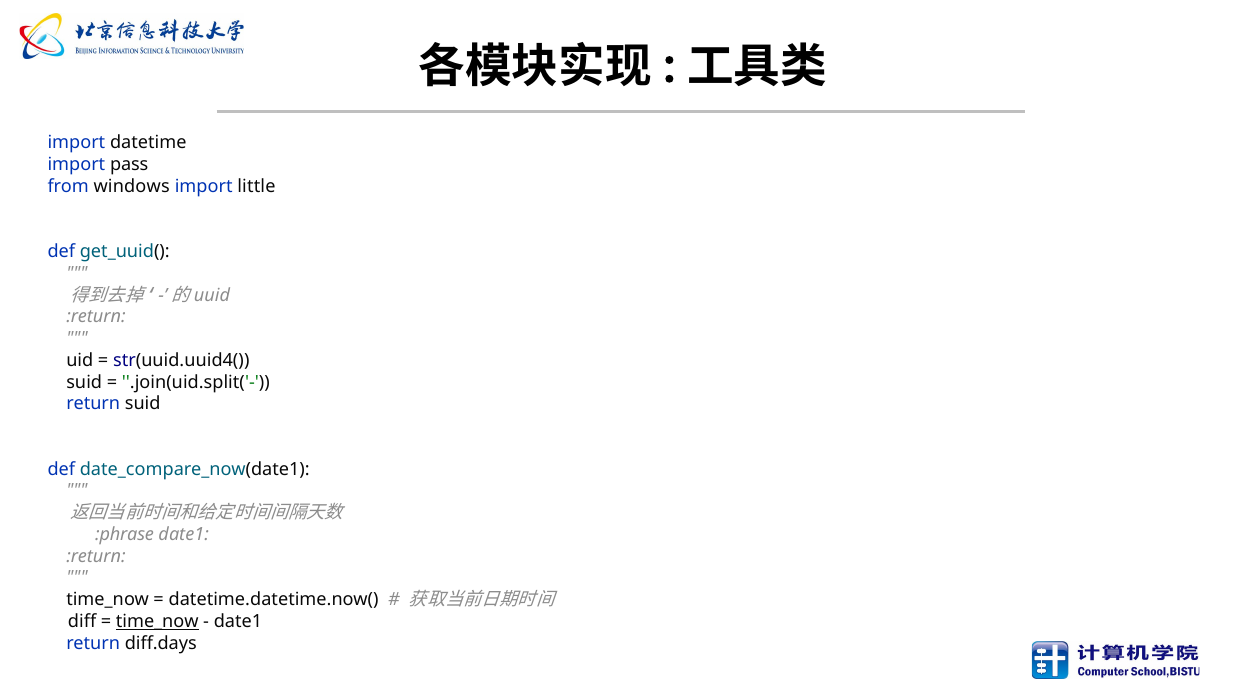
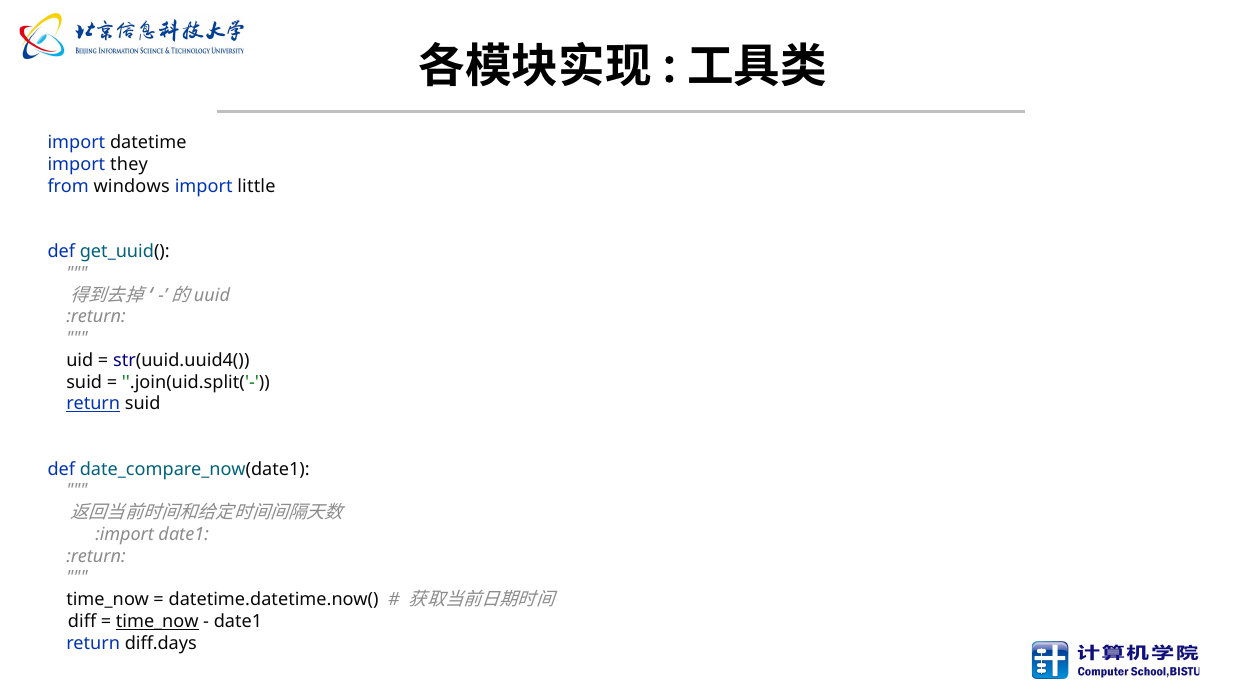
pass: pass -> they (129, 164)
return underline: none -> present (93, 404)
:phrase: :phrase -> :import (125, 534)
